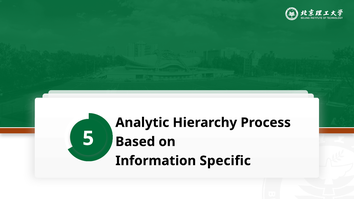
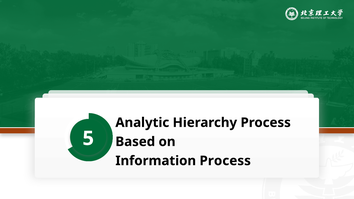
Information Speciﬁc: Speciﬁc -> Process (225, 161)
